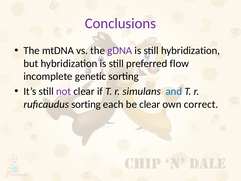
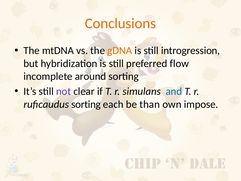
Conclusions colour: purple -> orange (120, 23)
gDNA colour: purple -> orange (120, 51)
still hybridization: hybridization -> introgression (191, 51)
genetic: genetic -> around (91, 76)
be clear: clear -> than (150, 104)
correct: correct -> impose (201, 104)
